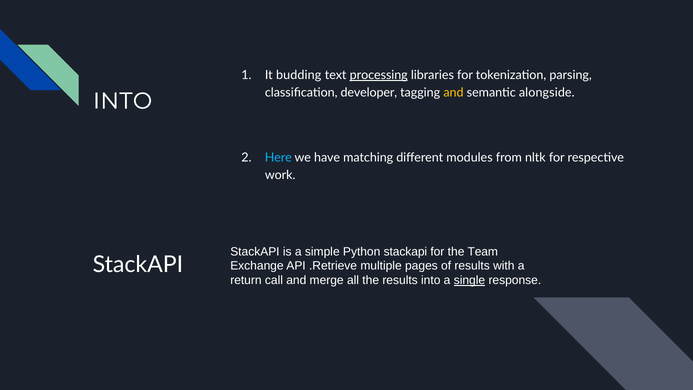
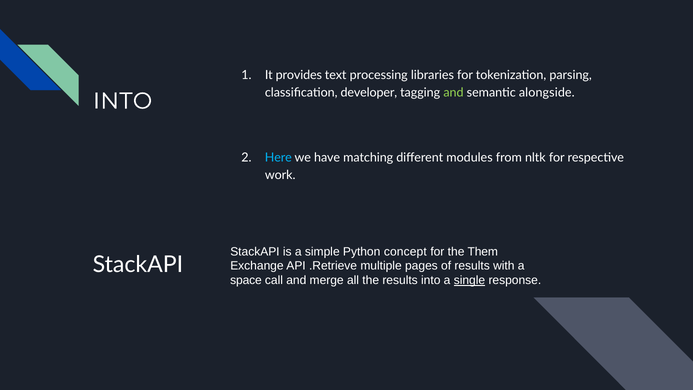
budding: budding -> provides (299, 75)
processing underline: present -> none (379, 75)
and colour: yellow -> light green (453, 92)
Python stackapi: stackapi -> concept (405, 251)
Team: Team -> Them (483, 251)
return: return -> space (246, 280)
